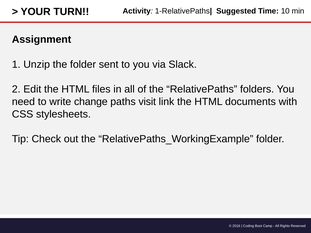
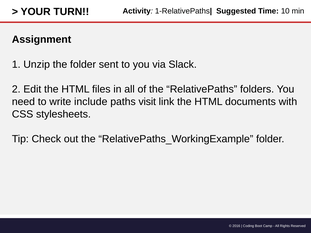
change: change -> include (91, 102)
